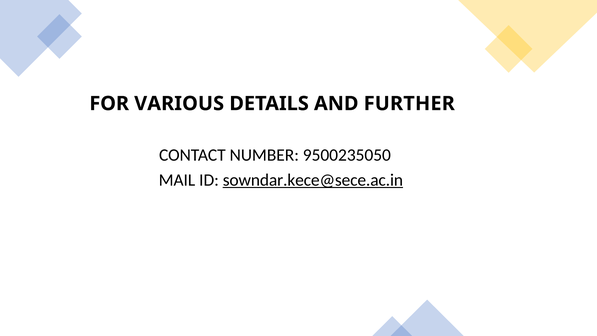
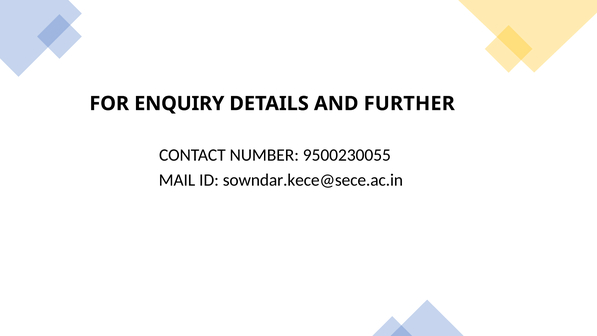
VARIOUS: VARIOUS -> ENQUIRY (179, 104)
9500235050: 9500235050 -> 9500230055 (347, 155)
sowndar.kece@sece.ac.in underline: present -> none (313, 180)
